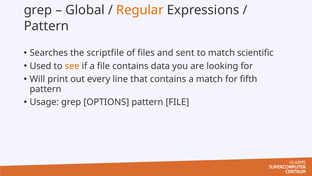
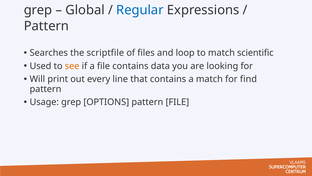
Regular colour: orange -> blue (140, 10)
sent: sent -> loop (185, 53)
fifth: fifth -> find (248, 79)
